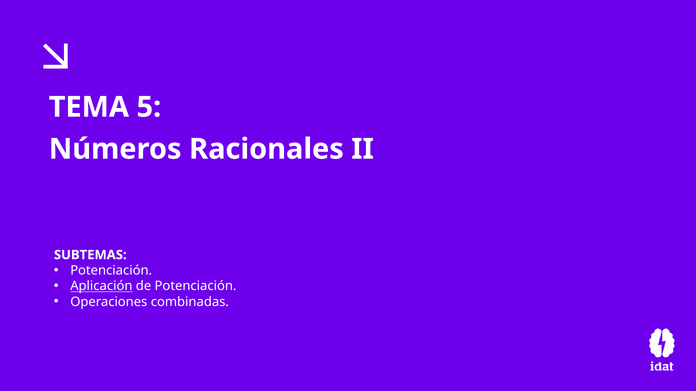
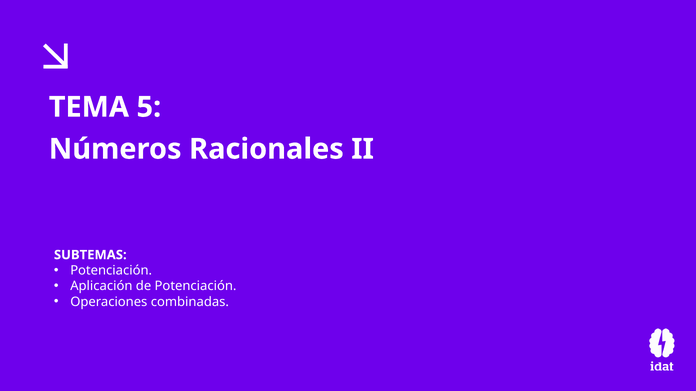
Aplicación underline: present -> none (101, 287)
